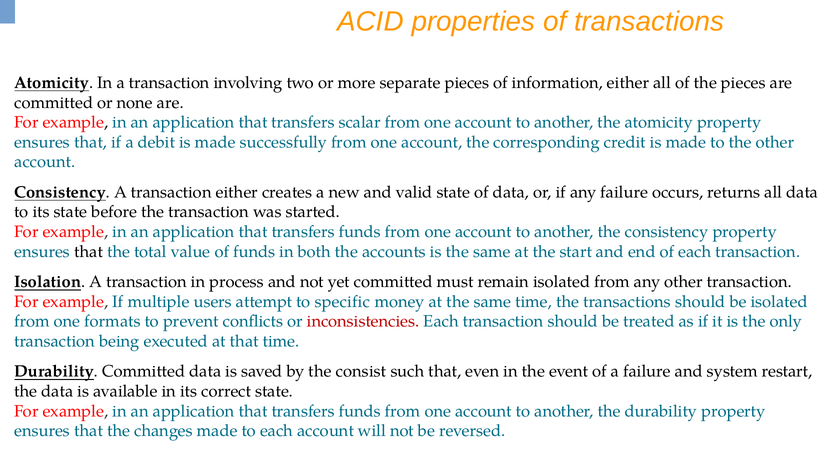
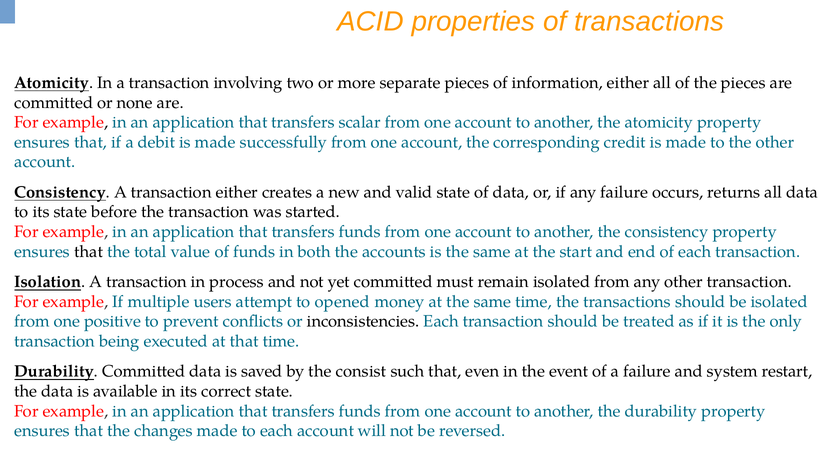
specific: specific -> opened (342, 302)
formats: formats -> positive (113, 322)
inconsistencies colour: red -> black (363, 322)
